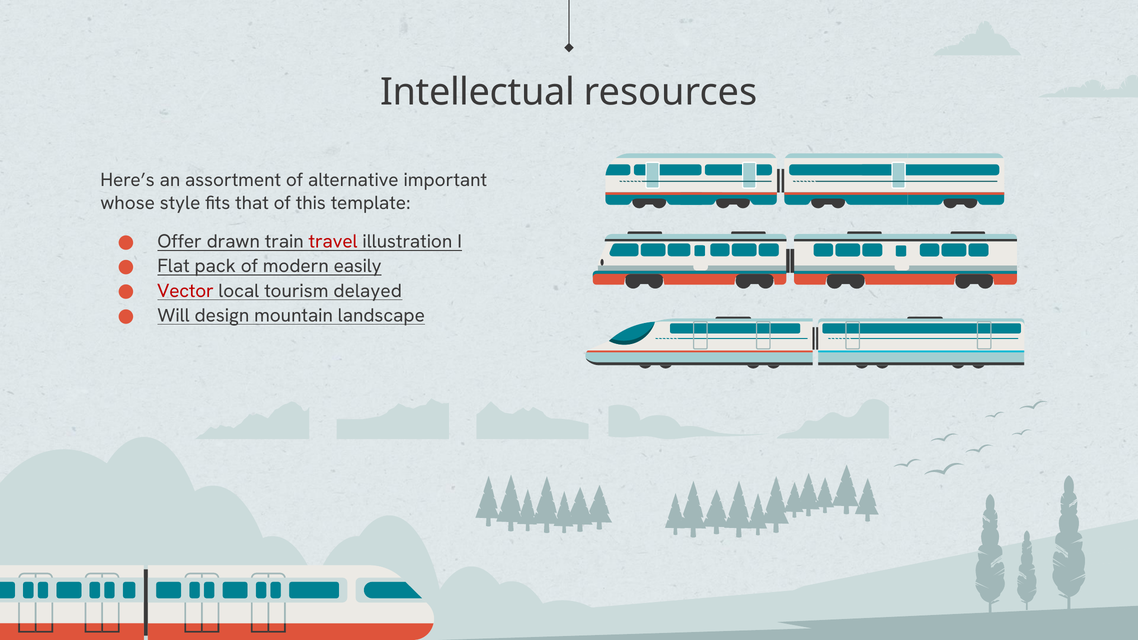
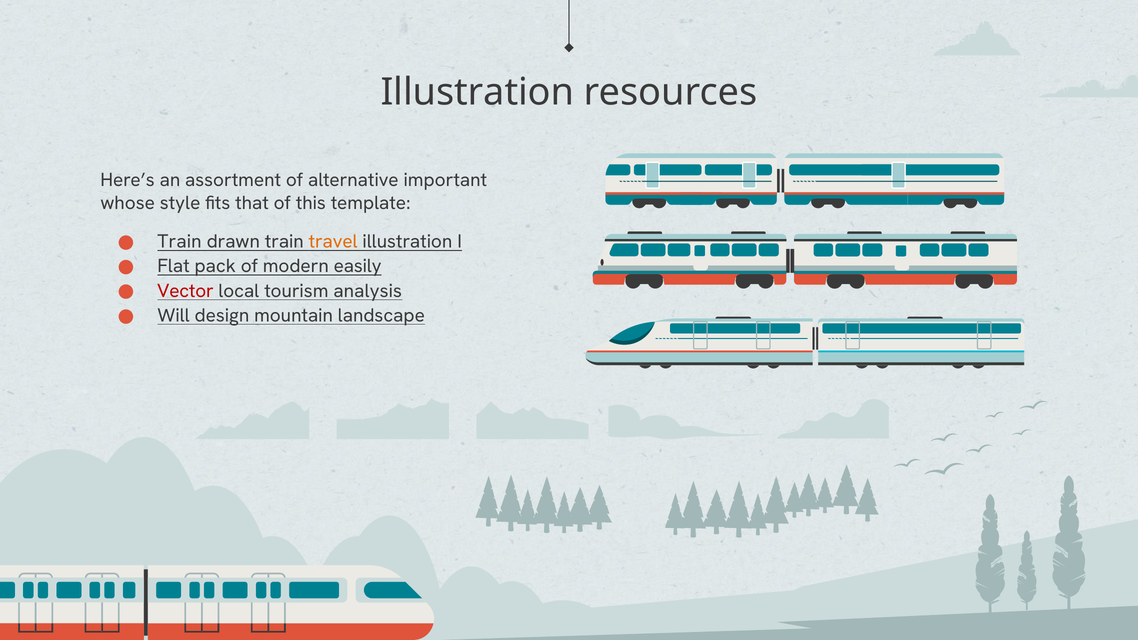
Intellectual: Intellectual -> Illustration (477, 92)
Offer: Offer -> Train (179, 242)
travel colour: red -> orange (333, 242)
delayed: delayed -> analysis (368, 291)
